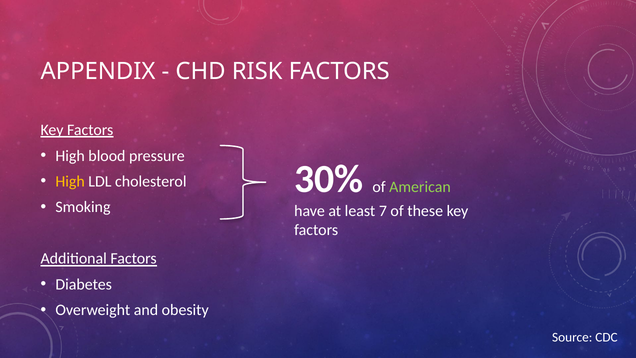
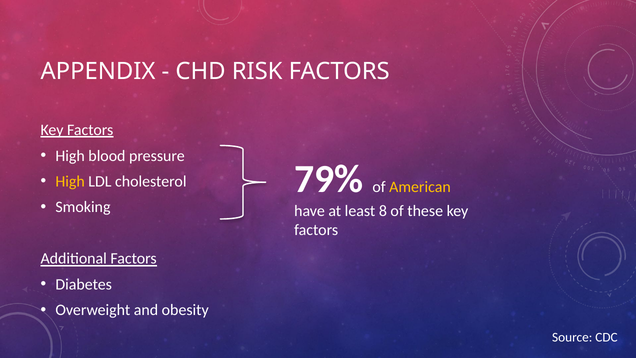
30%: 30% -> 79% (329, 179)
American colour: light green -> yellow (420, 187)
7: 7 -> 8 (383, 211)
